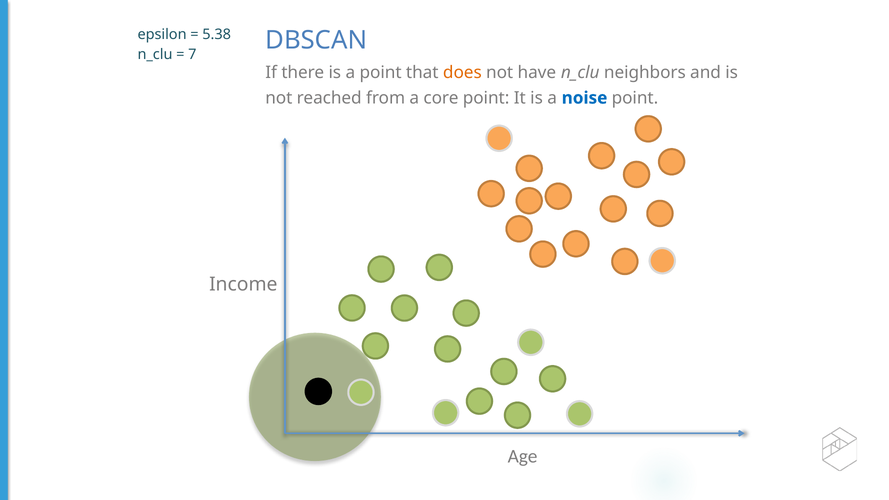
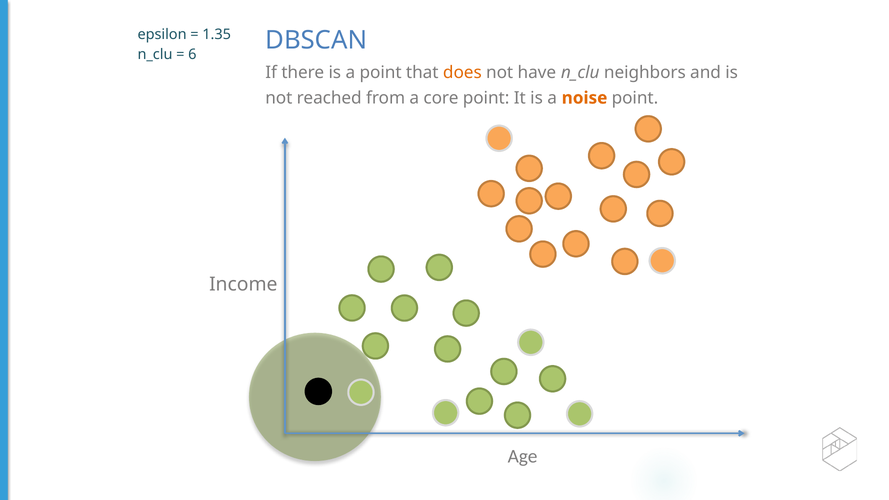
5.38: 5.38 -> 1.35 (217, 34)
7: 7 -> 6 (192, 54)
noise colour: blue -> orange (585, 98)
